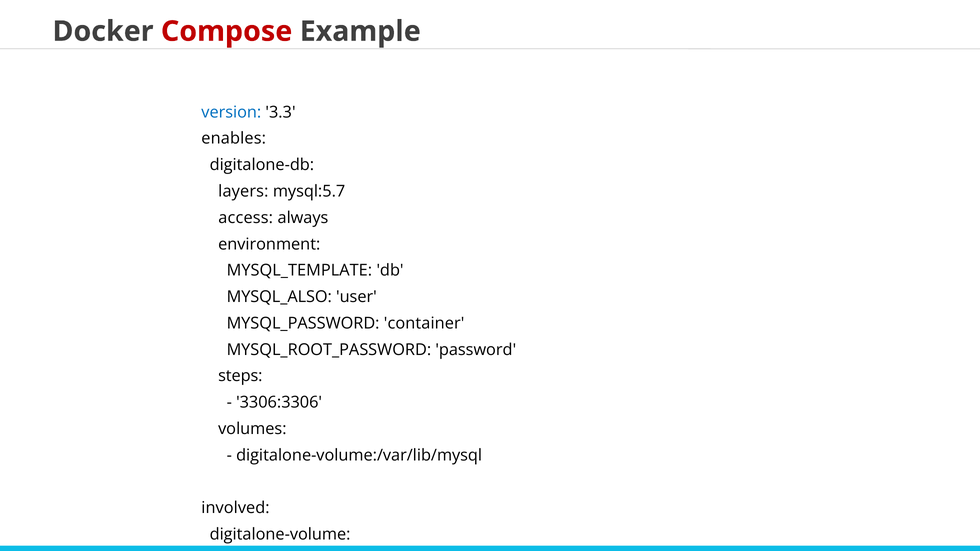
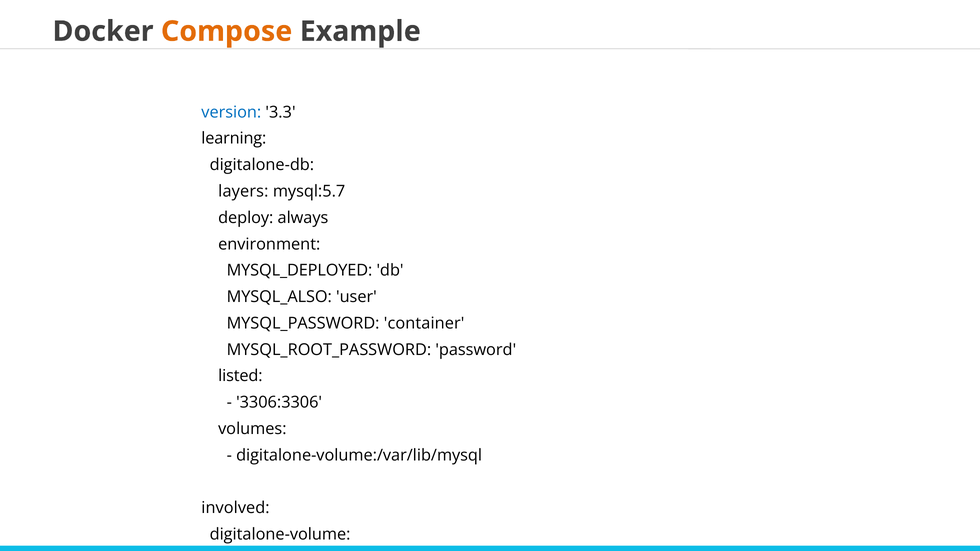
Compose colour: red -> orange (227, 31)
enables: enables -> learning (234, 139)
access: access -> deploy (246, 218)
MYSQL_TEMPLATE: MYSQL_TEMPLATE -> MYSQL_DEPLOYED (299, 271)
steps: steps -> listed (240, 376)
